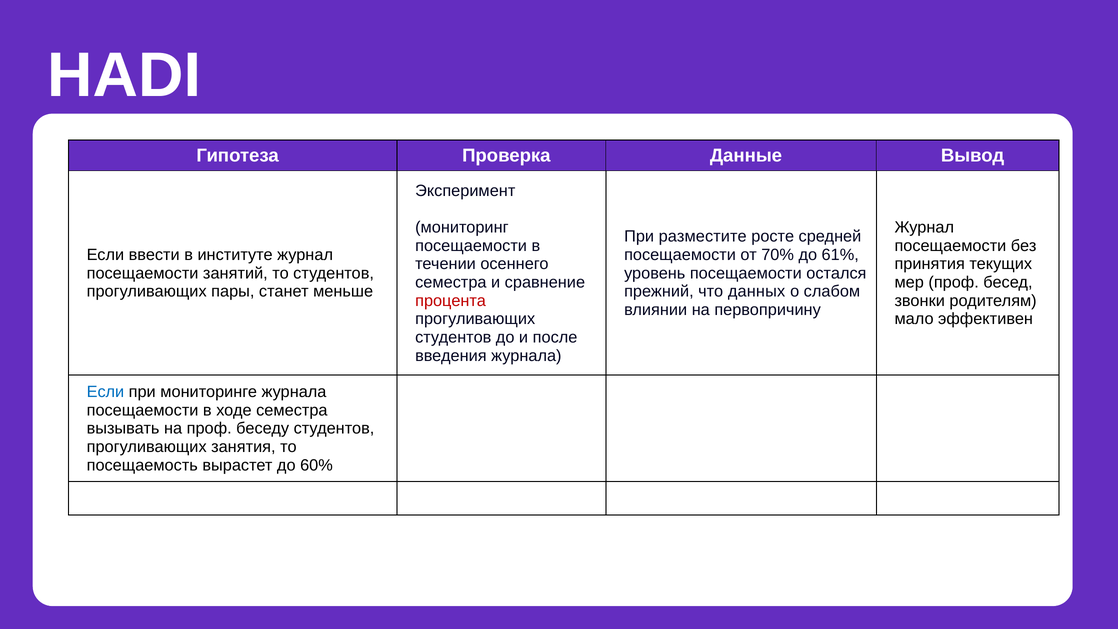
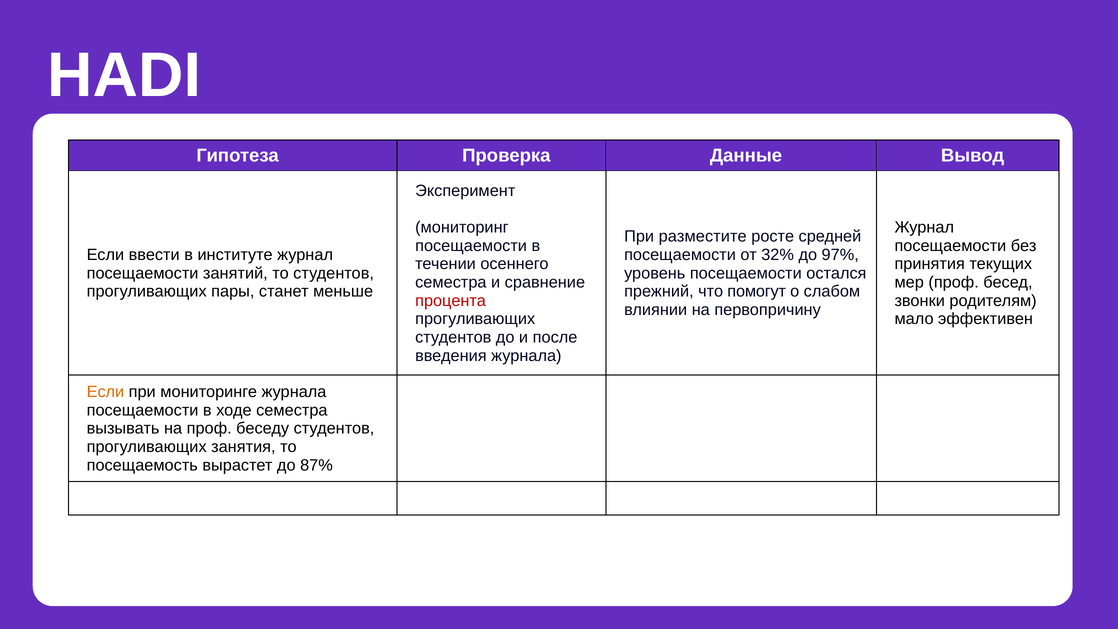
70%: 70% -> 32% (778, 255)
61%: 61% -> 97% (840, 255)
данных: данных -> помогут (757, 291)
Если colour: blue -> orange (105, 392)
60%: 60% -> 87% (316, 465)
